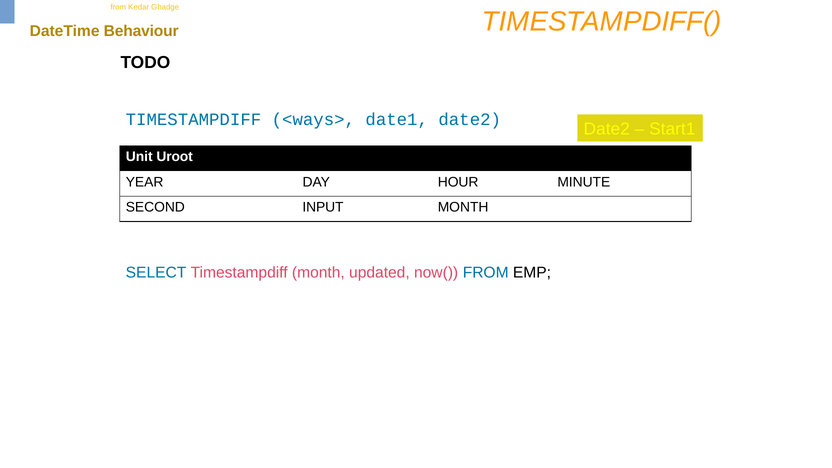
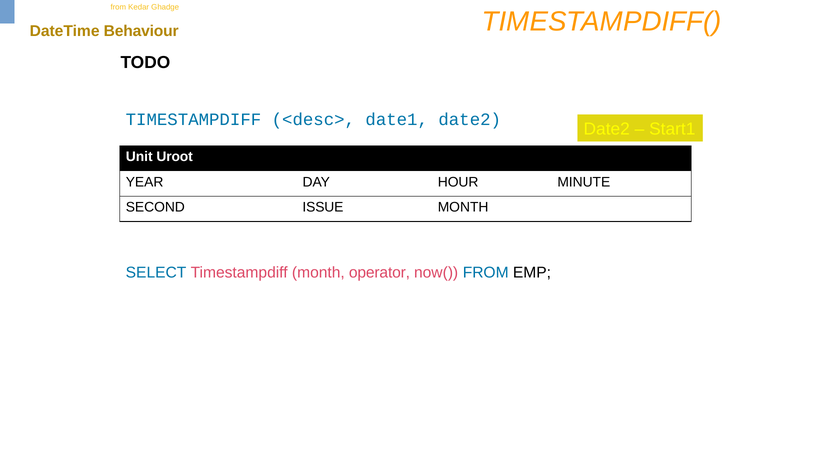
<ways>: <ways> -> <desc> (313, 119)
INPUT: INPUT -> ISSUE (323, 207)
updated: updated -> operator (379, 272)
